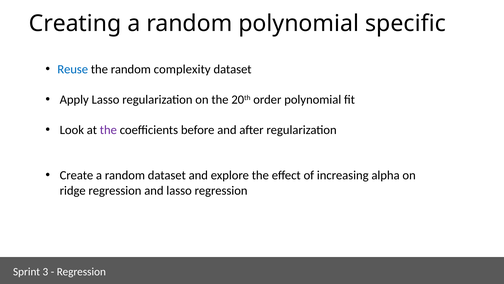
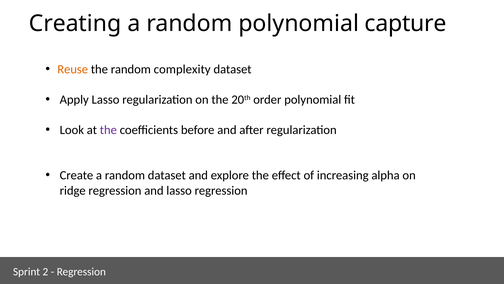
specific: specific -> capture (406, 23)
Reuse colour: blue -> orange (73, 69)
3: 3 -> 2 (45, 271)
